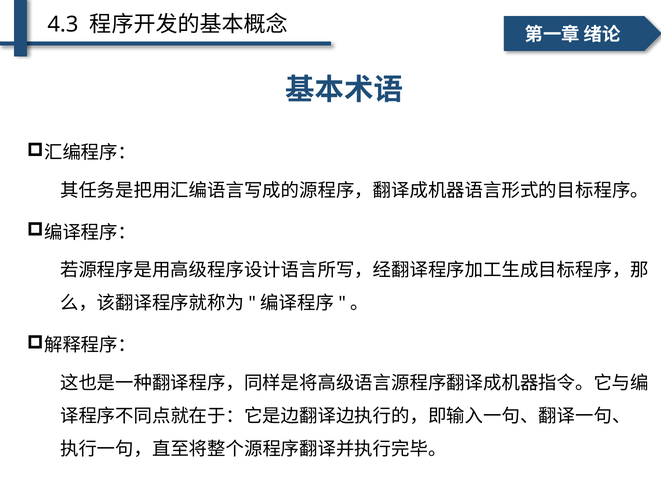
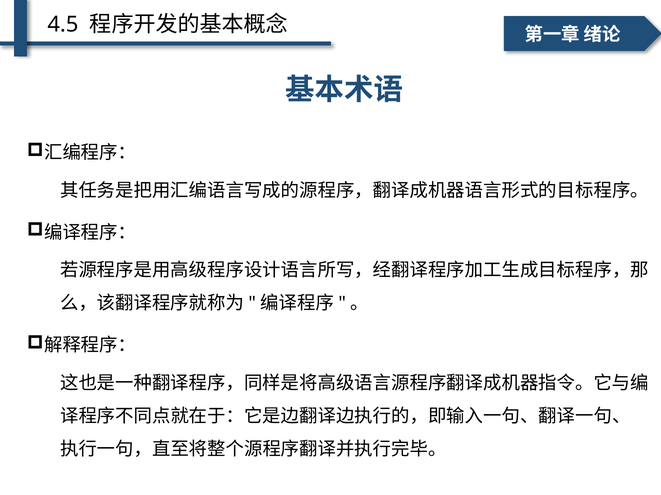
4.3: 4.3 -> 4.5 (63, 24)
